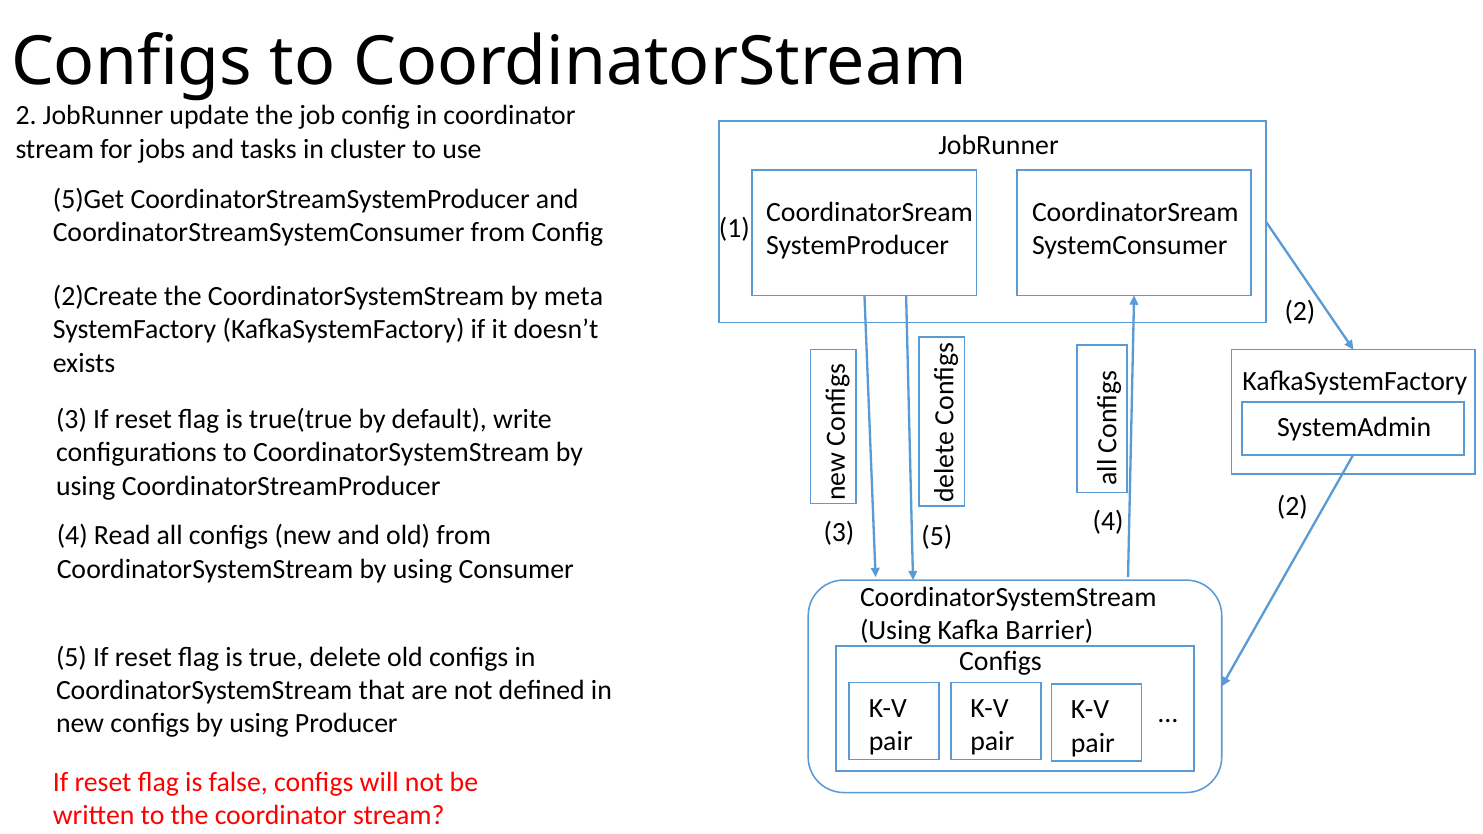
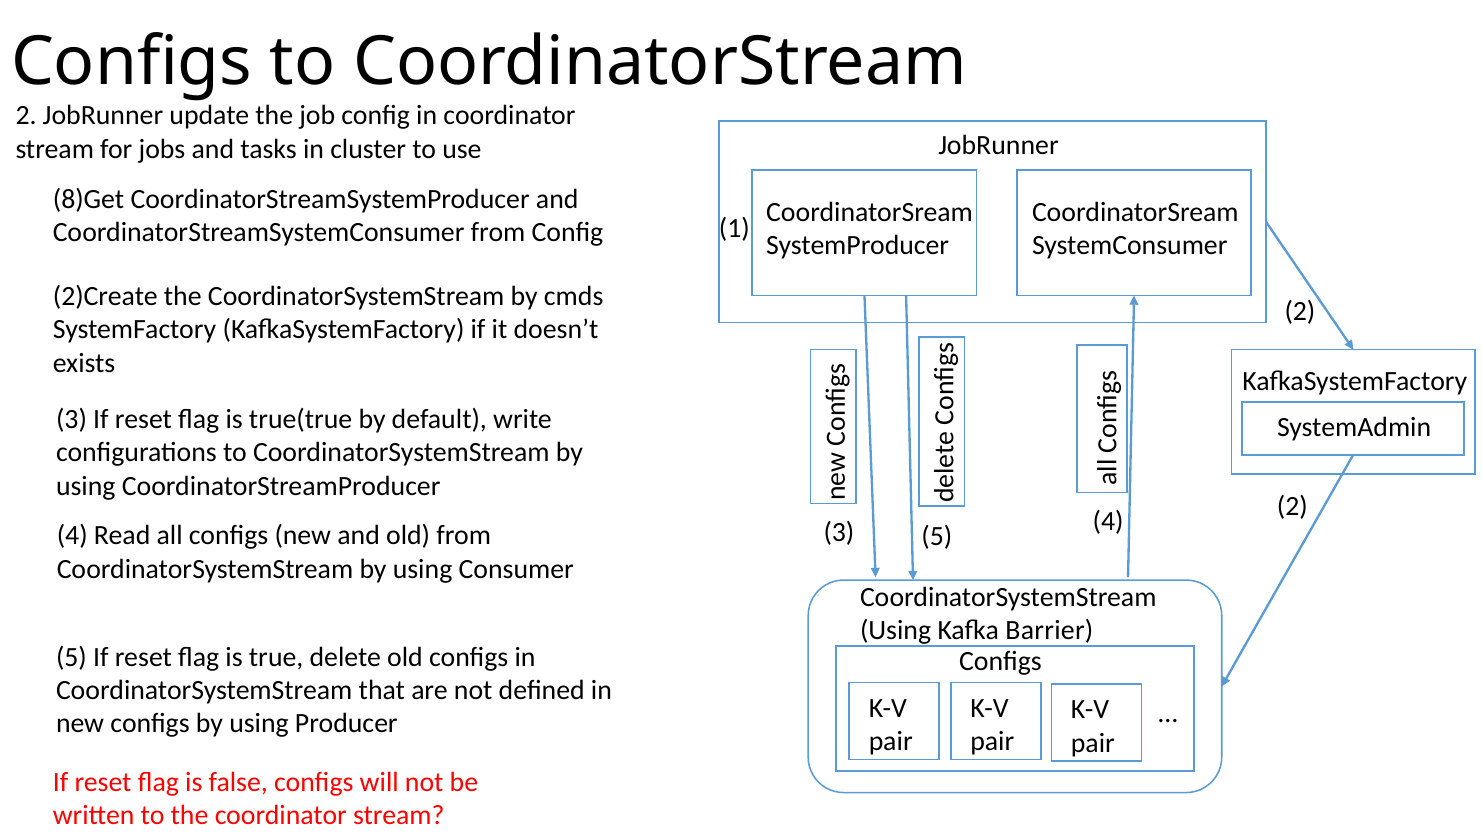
5)Get: 5)Get -> 8)Get (89, 199)
meta: meta -> cmds (574, 296)
